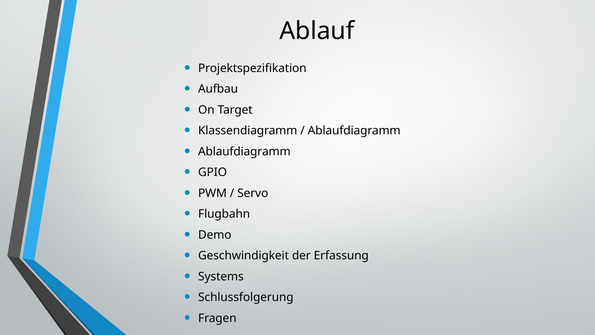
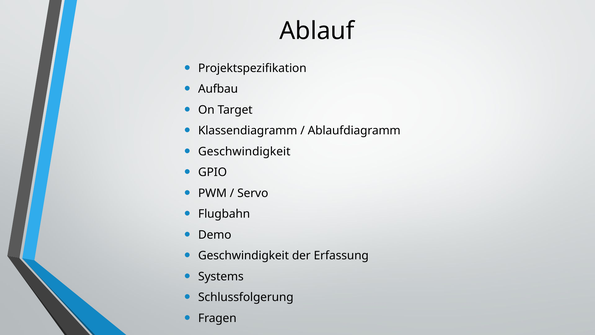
Ablaufdiagramm: Ablaufdiagramm -> Geschwindigkeit (244, 151)
